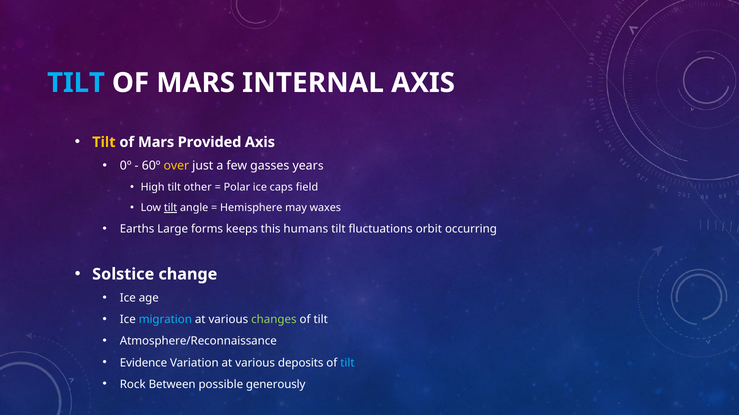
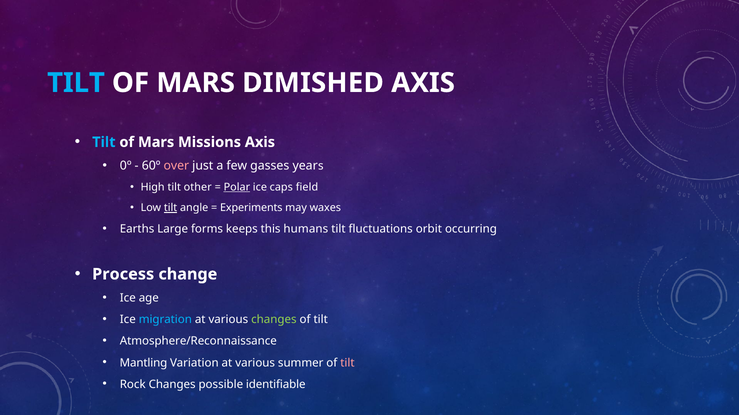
INTERNAL: INTERNAL -> DIMISHED (313, 83)
Tilt colour: yellow -> light blue (104, 142)
Provided: Provided -> Missions (210, 142)
over colour: yellow -> pink (176, 166)
Polar underline: none -> present (237, 188)
Hemisphere: Hemisphere -> Experiments (251, 208)
Solstice: Solstice -> Process (123, 275)
Evidence: Evidence -> Mantling (144, 363)
deposits: deposits -> summer (301, 363)
tilt colour: light blue -> pink (347, 363)
Rock Between: Between -> Changes (172, 385)
generously: generously -> identifiable (276, 385)
